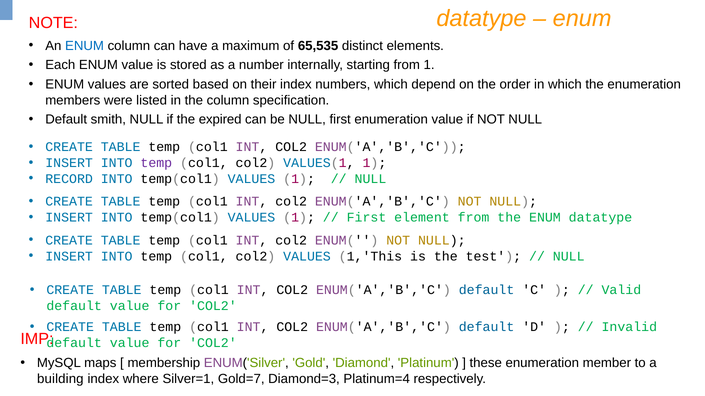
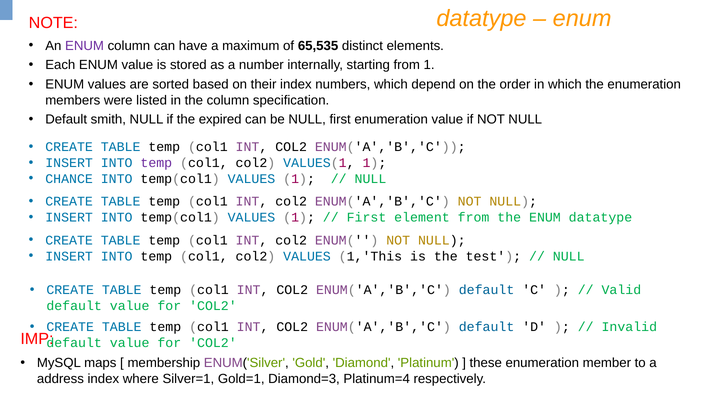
ENUM colour: blue -> purple (85, 46)
RECORD: RECORD -> CHANCE (69, 179)
building: building -> address (60, 379)
Gold=7: Gold=7 -> Gold=1 (241, 379)
